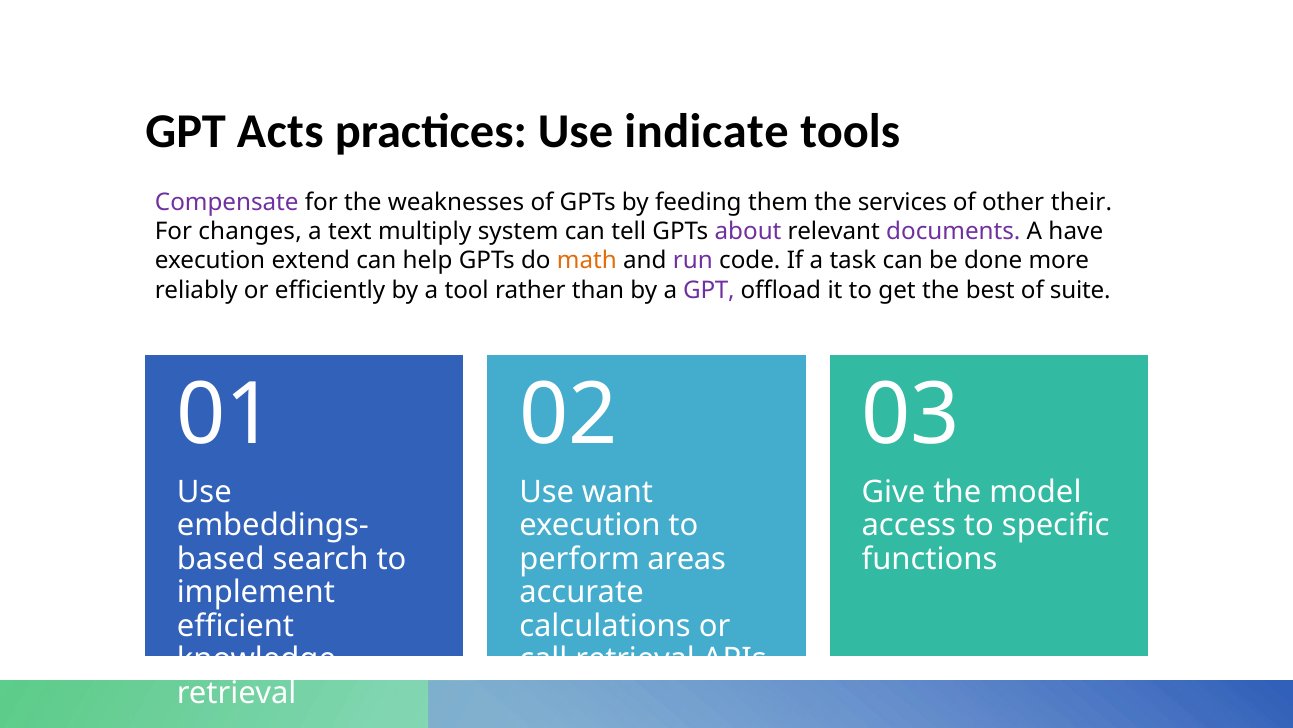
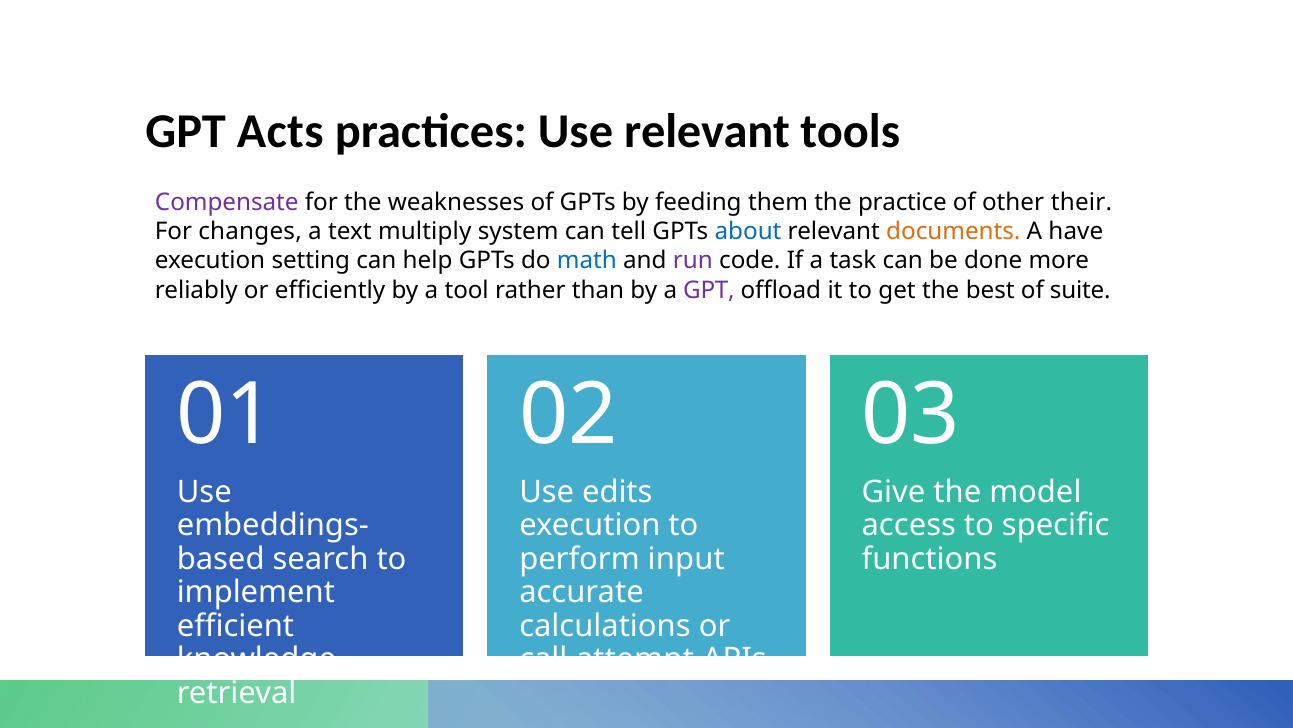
Use indicate: indicate -> relevant (707, 131)
services: services -> practice (902, 202)
about colour: purple -> blue (748, 232)
documents colour: purple -> orange (953, 232)
extend: extend -> setting (311, 261)
math colour: orange -> blue (587, 261)
want: want -> edits (617, 492)
areas: areas -> input (686, 559)
retrieval: retrieval -> attempt (635, 659)
